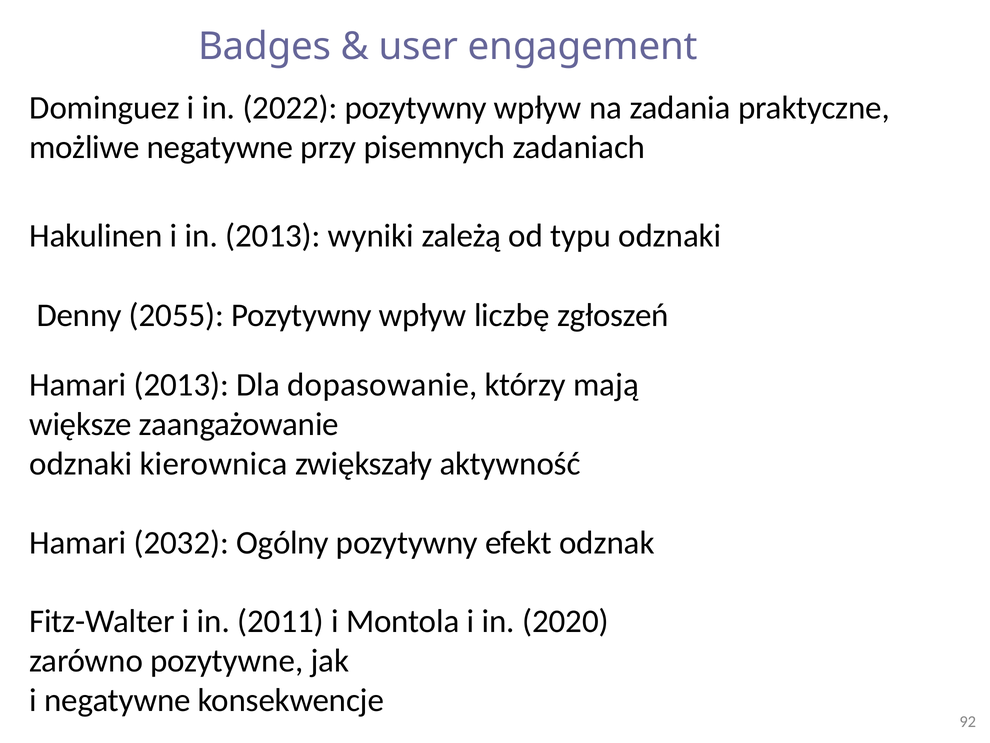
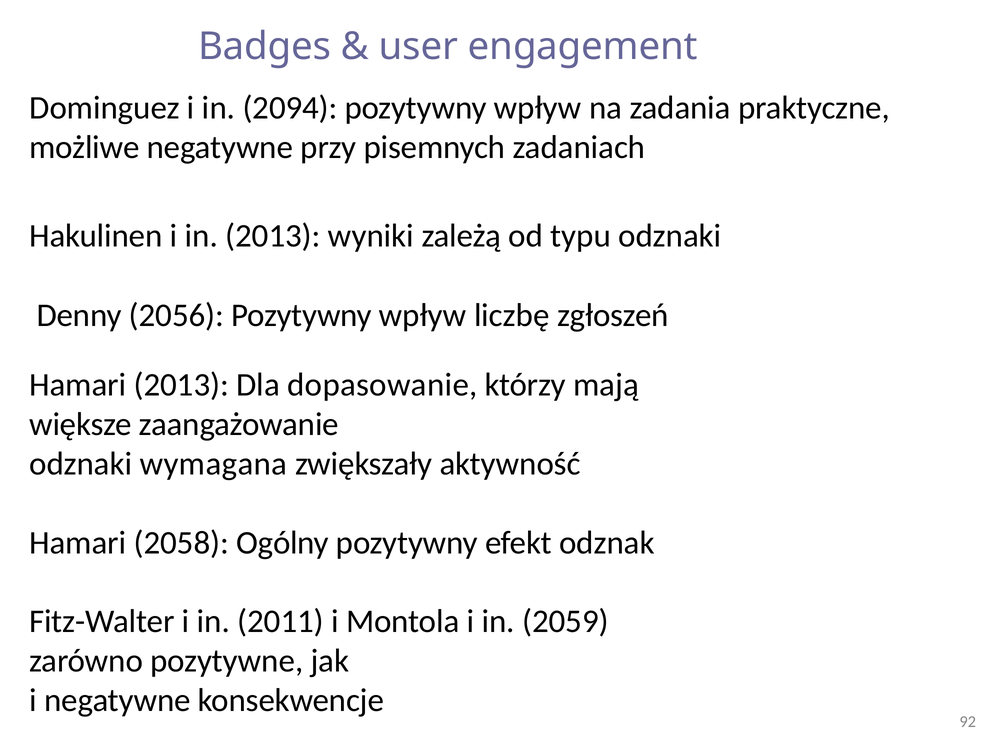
2022: 2022 -> 2094 (290, 108)
2055: 2055 -> 2056 (176, 315)
kierownica: kierownica -> wymagana (214, 464)
2032: 2032 -> 2058 (181, 542)
2020: 2020 -> 2059 (566, 621)
